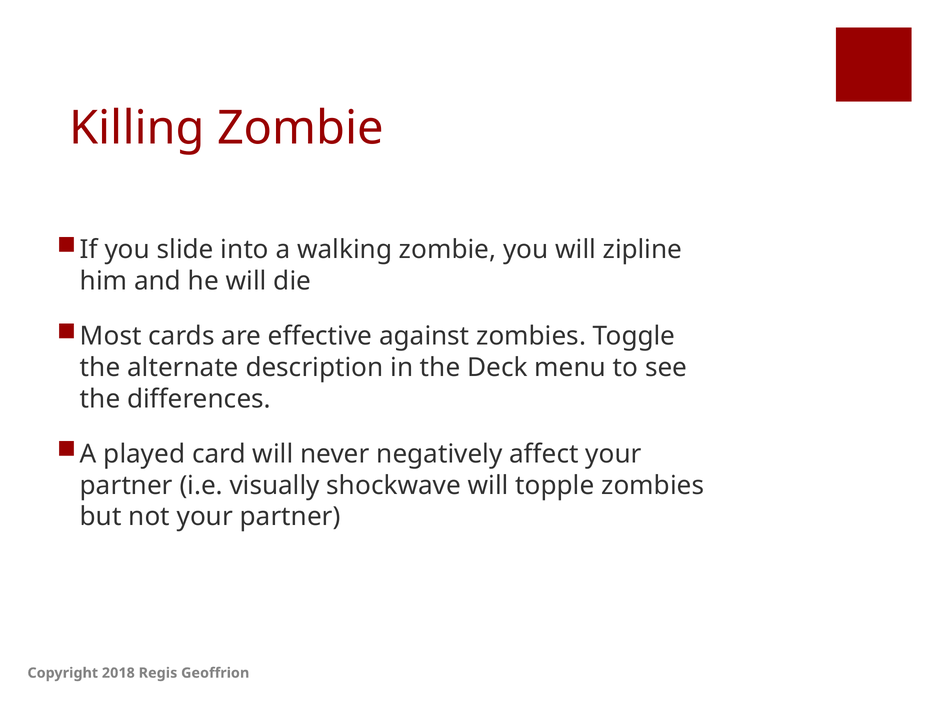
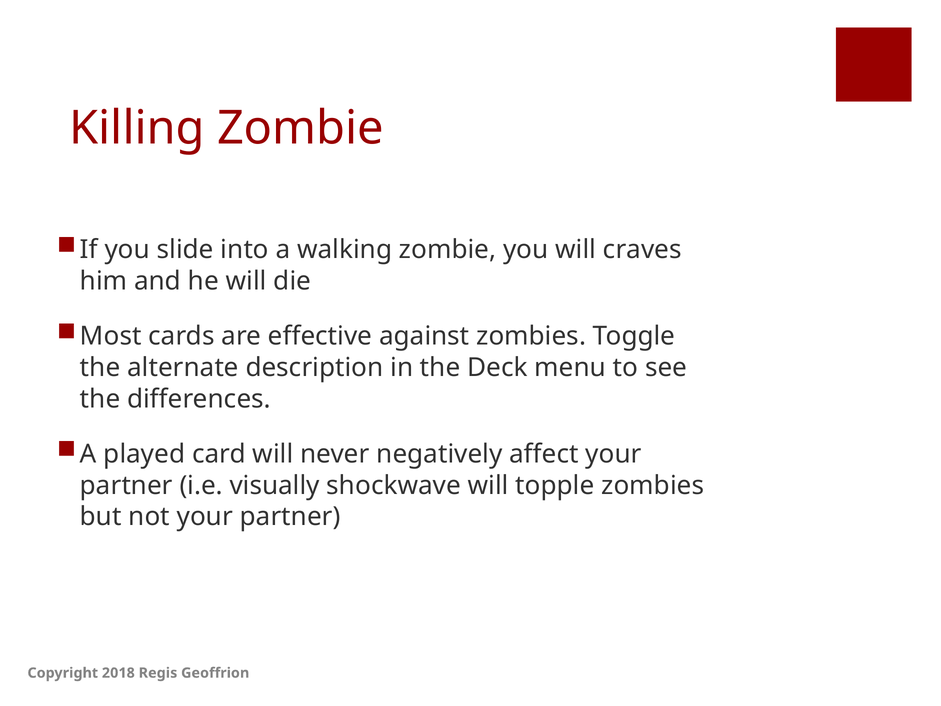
zipline: zipline -> craves (642, 250)
